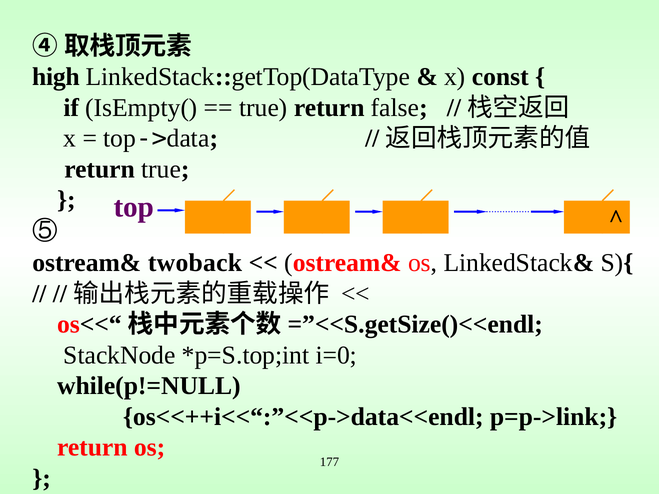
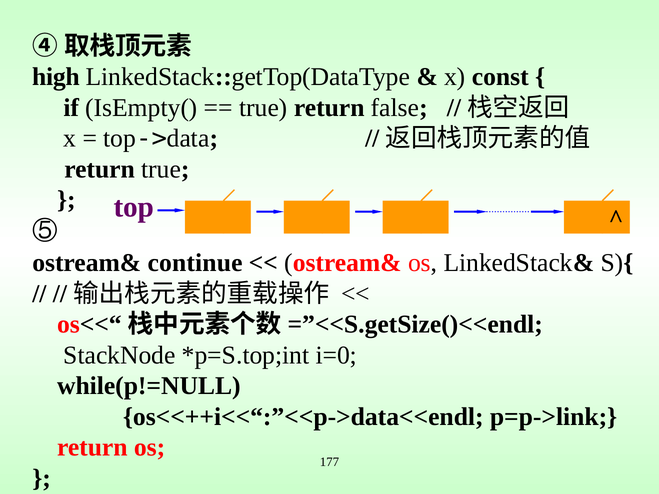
twoback: twoback -> continue (195, 263)
